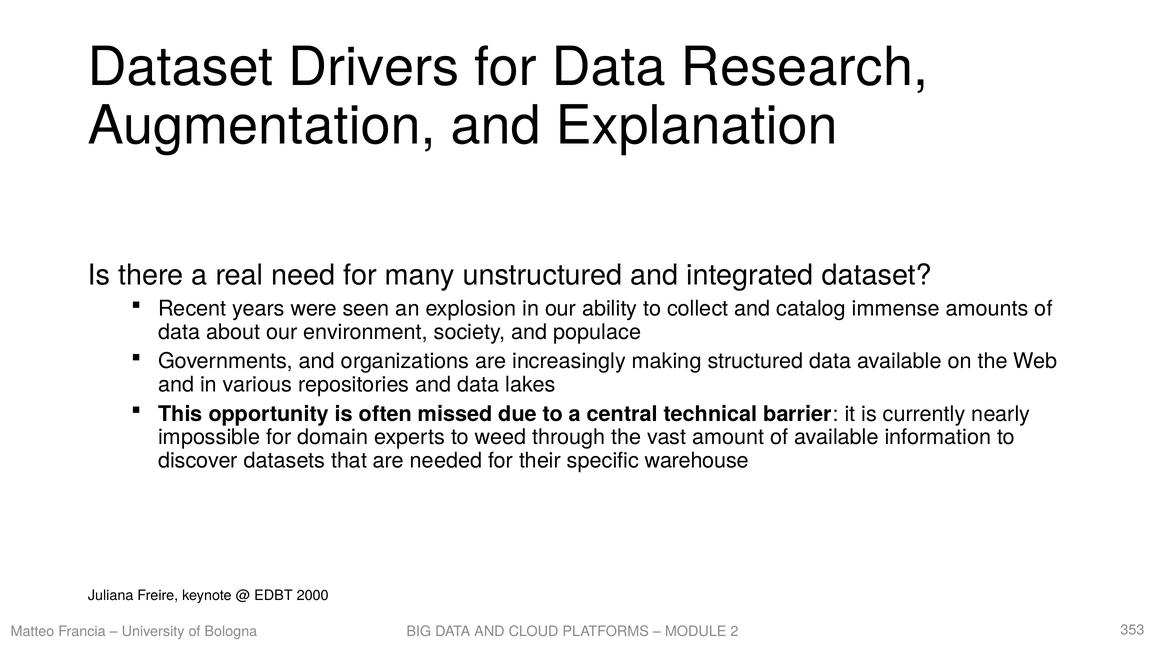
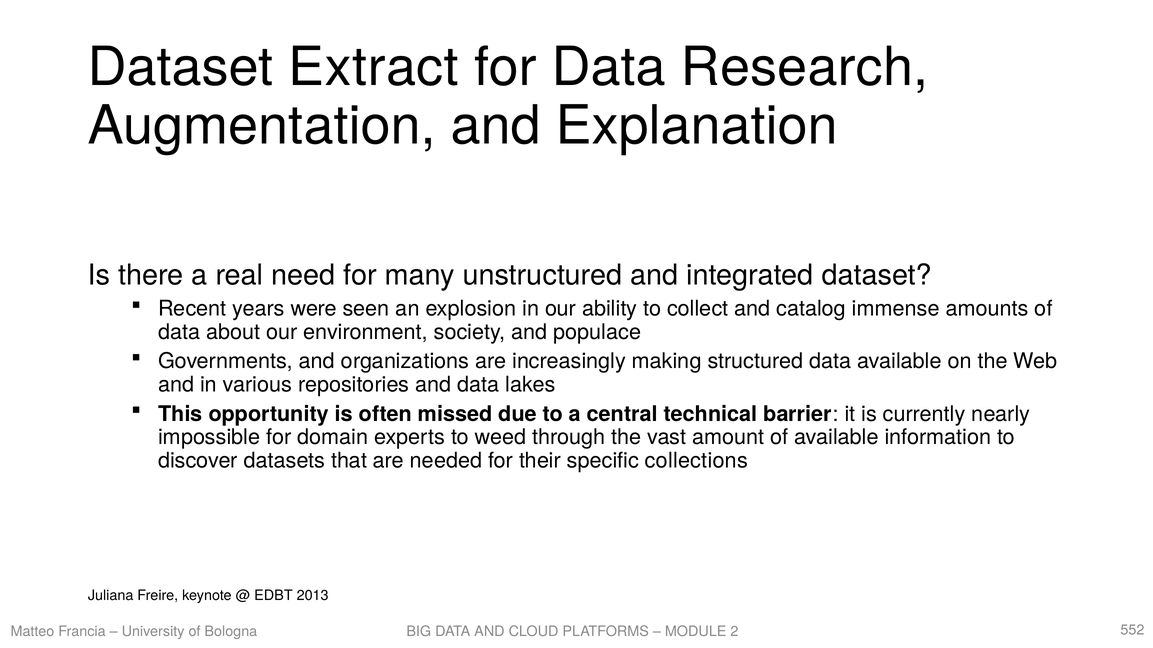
Drivers: Drivers -> Extract (374, 68)
warehouse: warehouse -> collections (696, 461)
2000: 2000 -> 2013 (313, 596)
353: 353 -> 552 (1132, 631)
